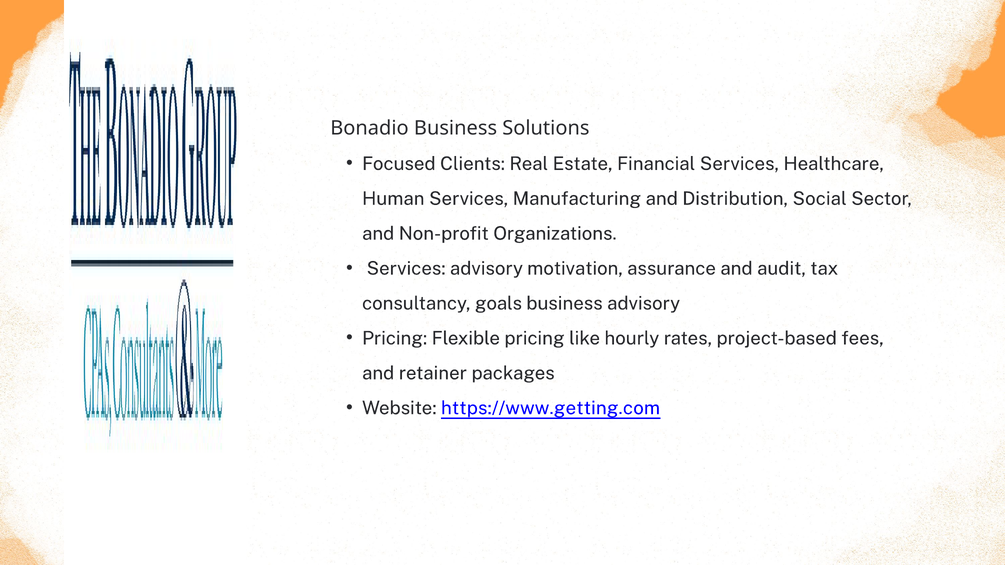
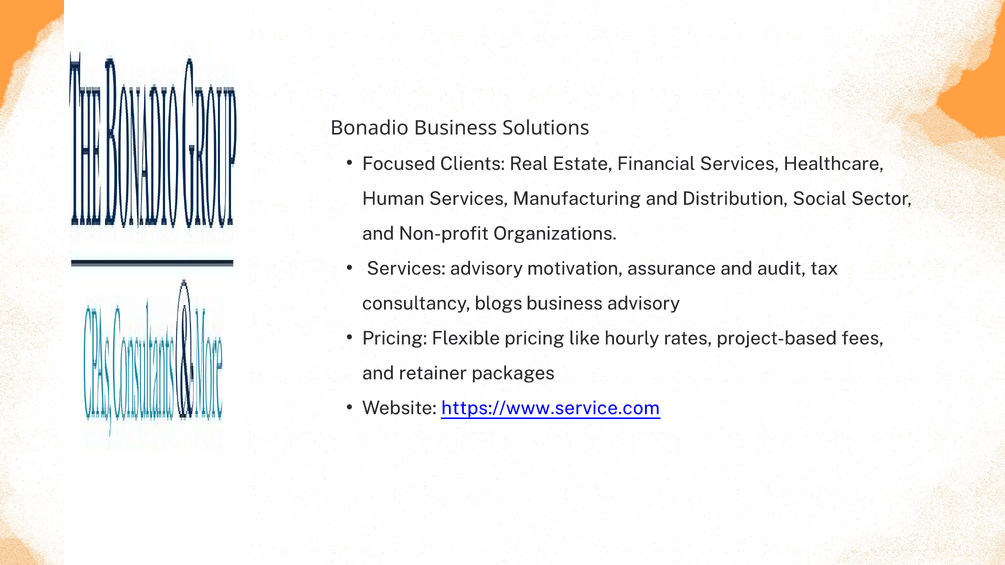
goals: goals -> blogs (499, 304)
https://www.getting.com: https://www.getting.com -> https://www.service.com (551, 408)
